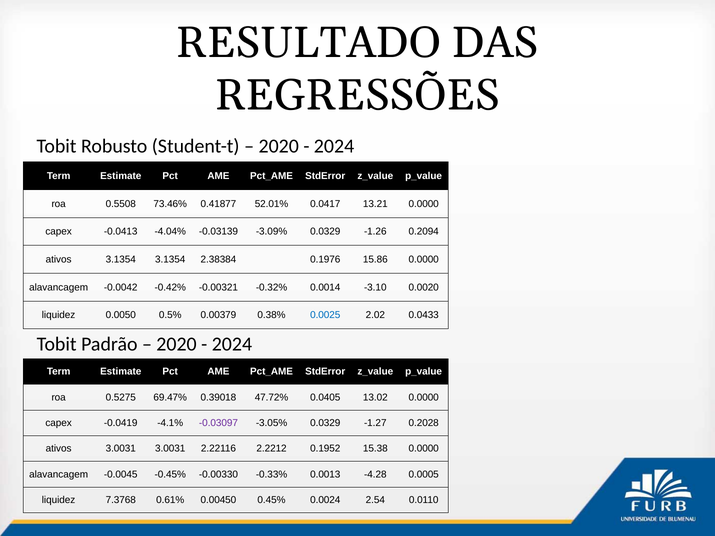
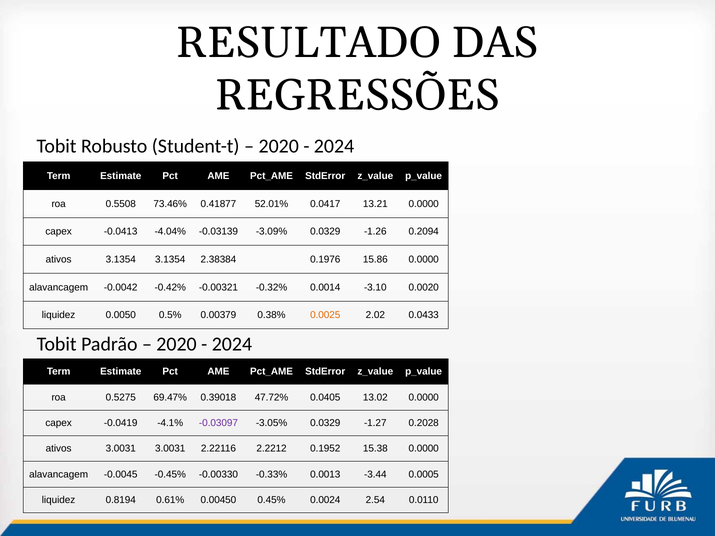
0.0025 colour: blue -> orange (325, 315)
-4.28: -4.28 -> -3.44 (375, 475)
7.3768: 7.3768 -> 0.8194 (121, 500)
